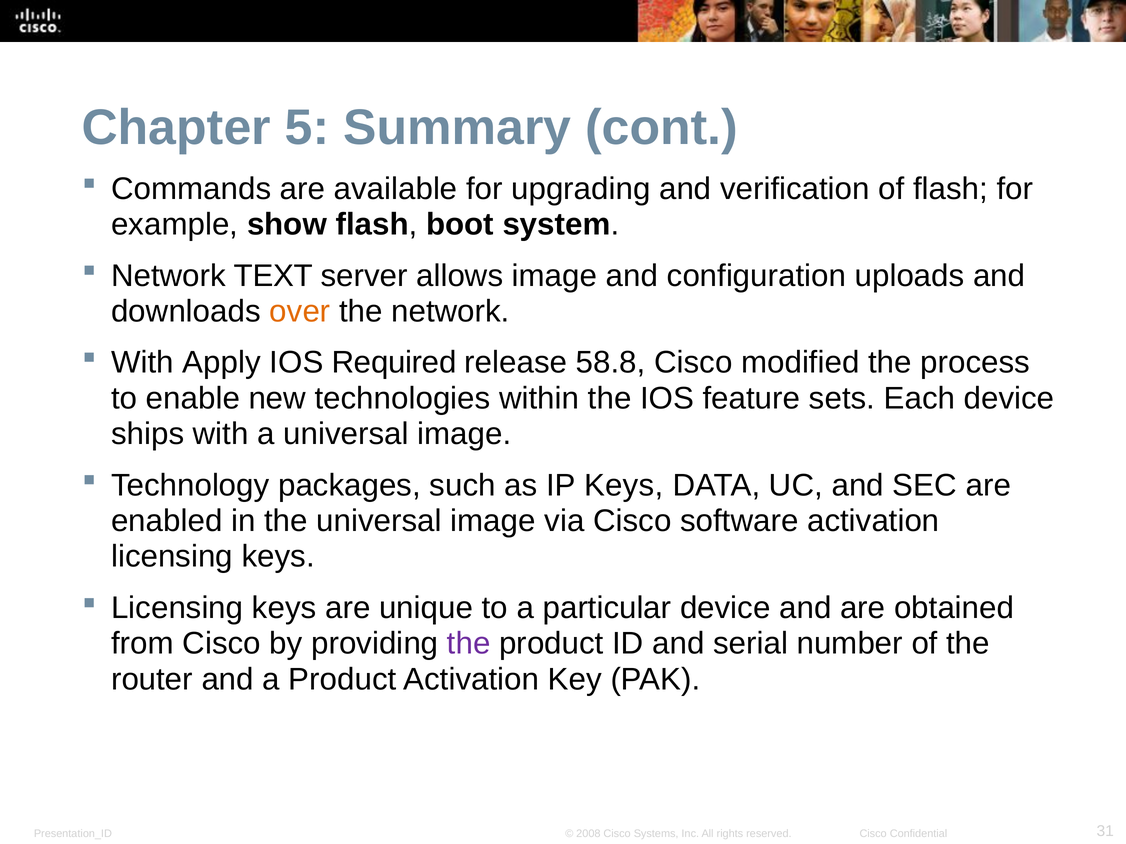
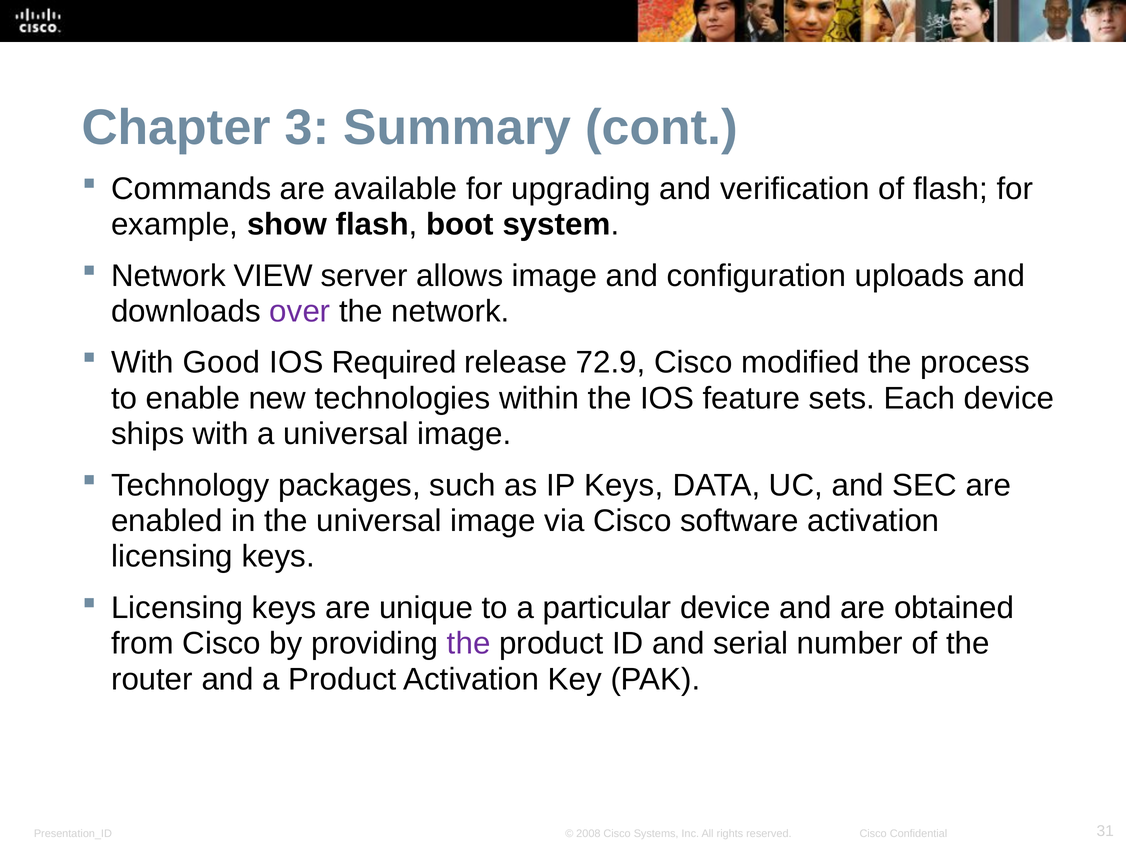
5: 5 -> 3 (307, 128)
TEXT: TEXT -> VIEW (273, 276)
over colour: orange -> purple (300, 312)
Apply: Apply -> Good (222, 363)
58.8: 58.8 -> 72.9 (611, 363)
